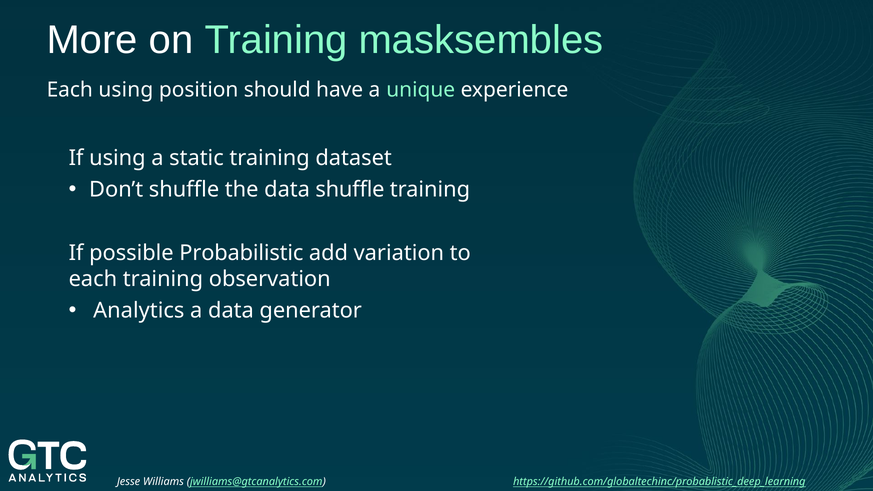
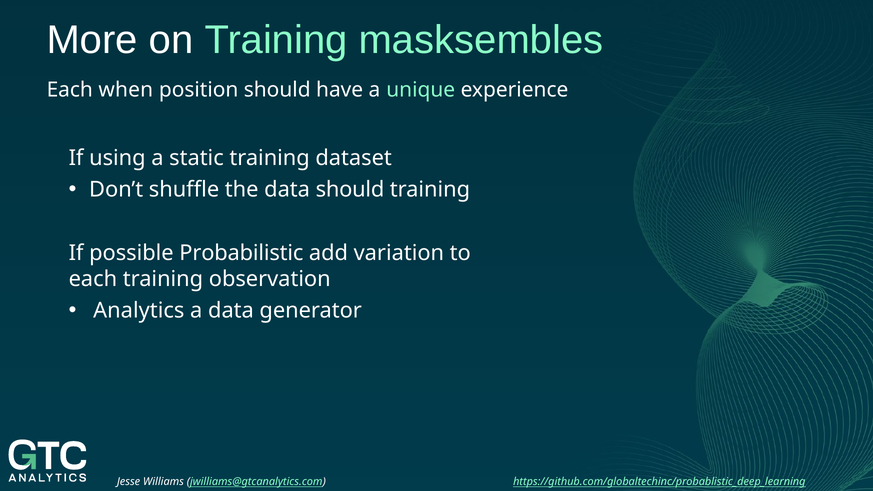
Each using: using -> when (126, 90)
data shuffle: shuffle -> should (350, 190)
